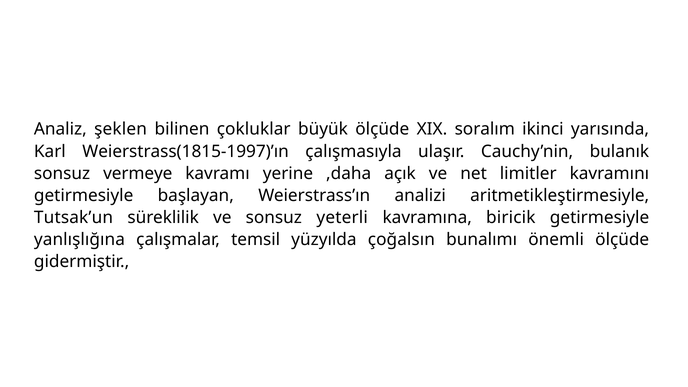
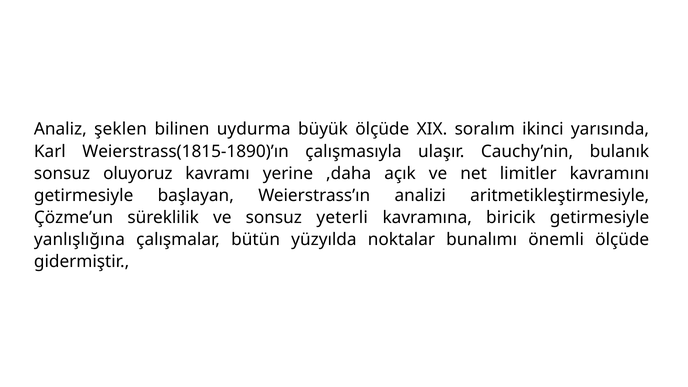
çokluklar: çokluklar -> uydurma (254, 129)
Weierstrass(1815-1997)’ın: Weierstrass(1815-1997)’ın -> Weierstrass(1815-1890)’ın (186, 151)
vermeye: vermeye -> oluyoruz (138, 173)
Tutsak’un: Tutsak’un -> Çözme’un (74, 218)
temsil: temsil -> bütün (256, 240)
çoğalsın: çoğalsın -> noktalar (401, 240)
